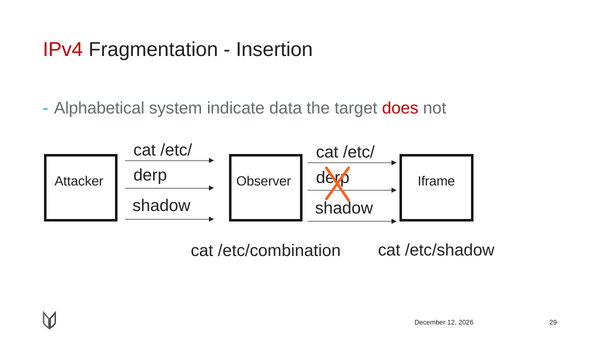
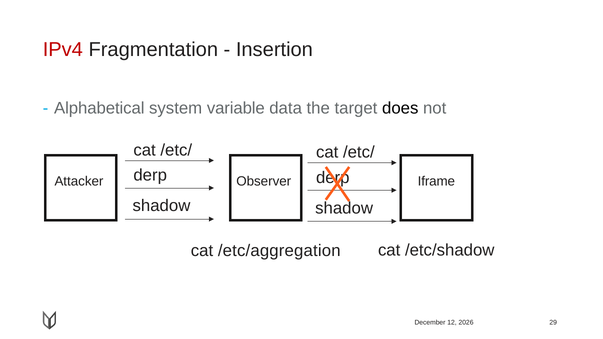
indicate: indicate -> variable (236, 108)
does colour: red -> black (400, 108)
/etc/combination: /etc/combination -> /etc/aggregation (279, 251)
